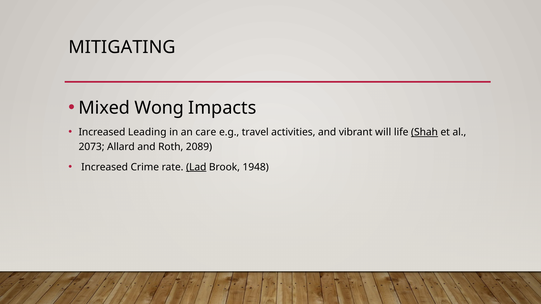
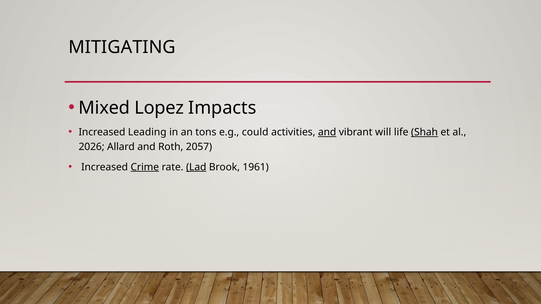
Wong: Wong -> Lopez (159, 108)
care: care -> tons (206, 132)
travel: travel -> could (255, 132)
and underline: none -> present (327, 132)
2073: 2073 -> 2026 (92, 147)
2089: 2089 -> 2057 (199, 147)
Crime underline: none -> present (145, 167)
1948: 1948 -> 1961 (256, 167)
